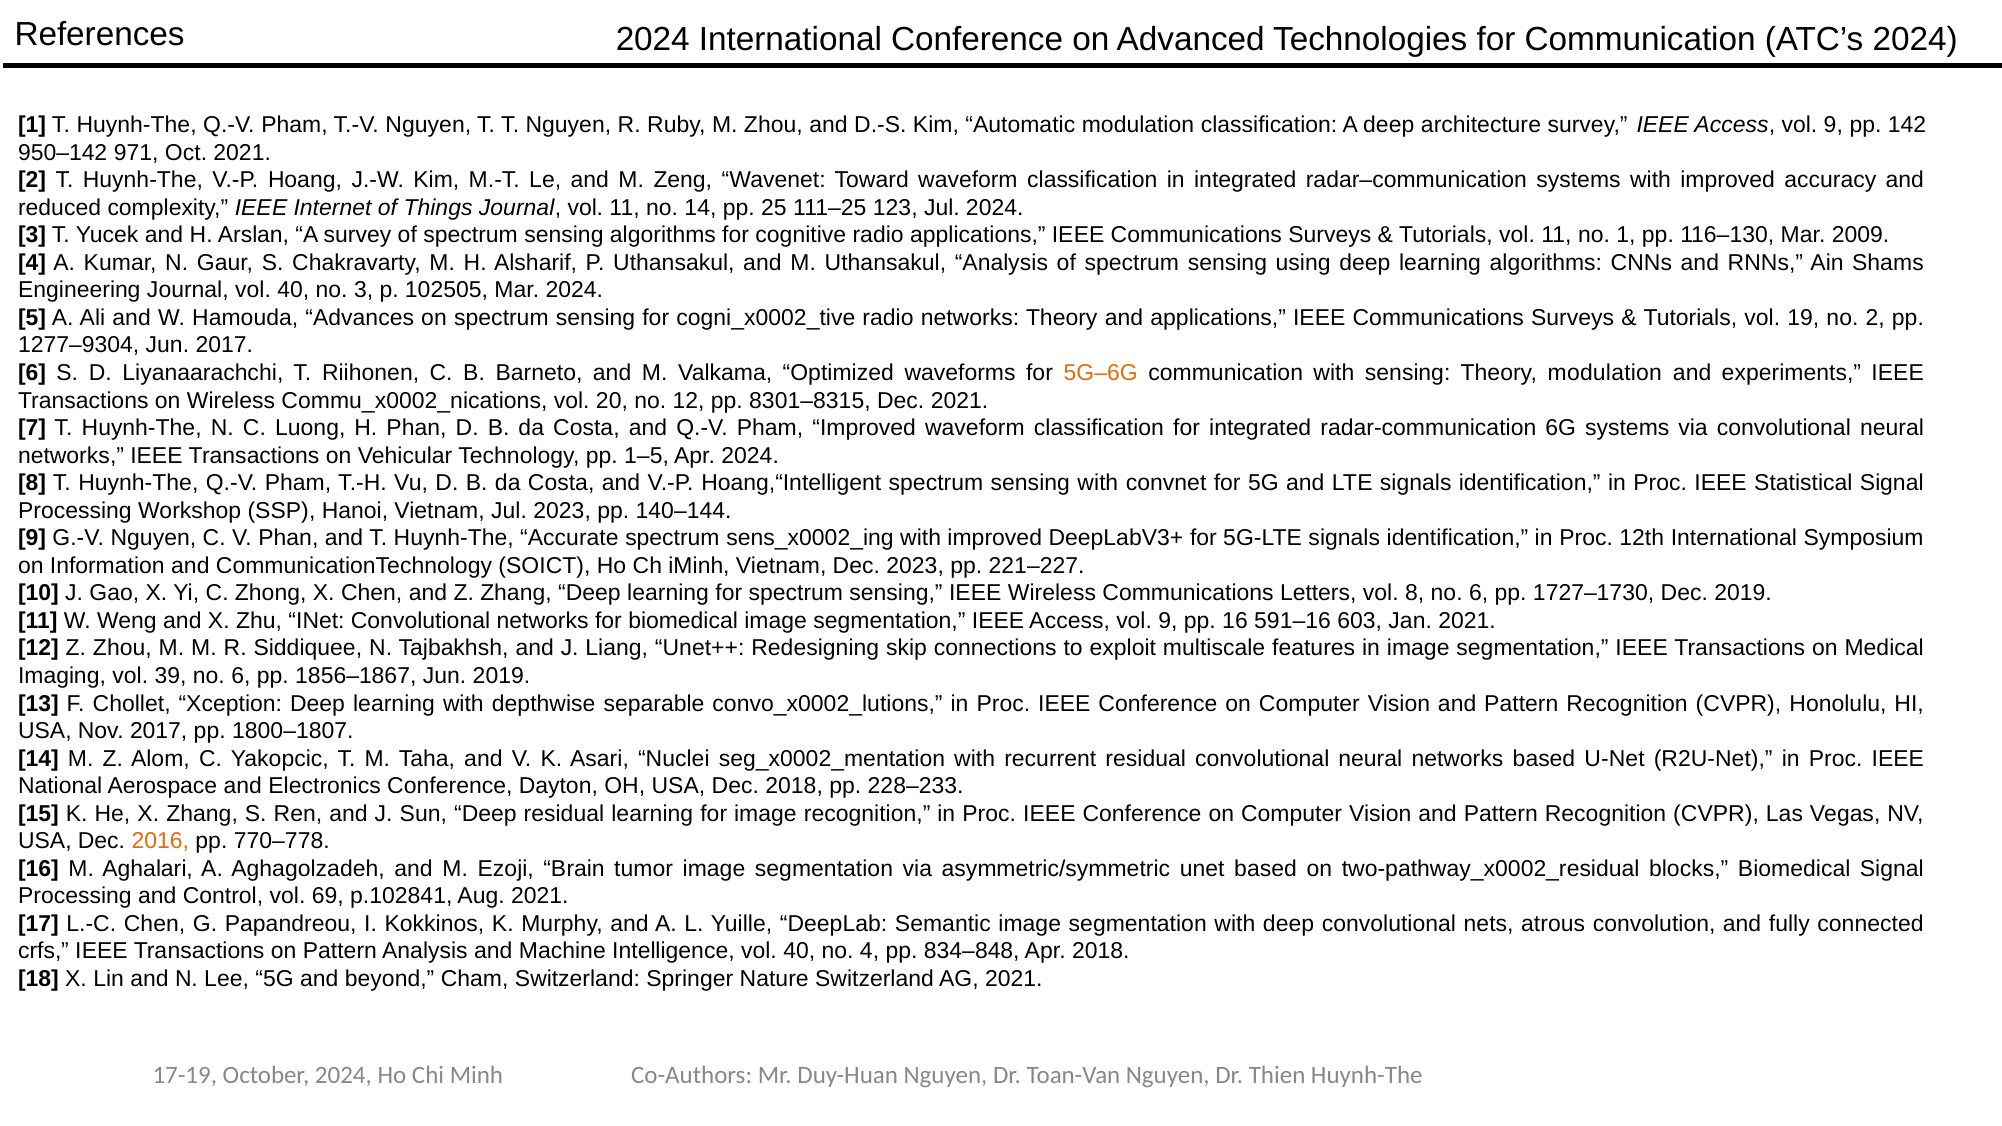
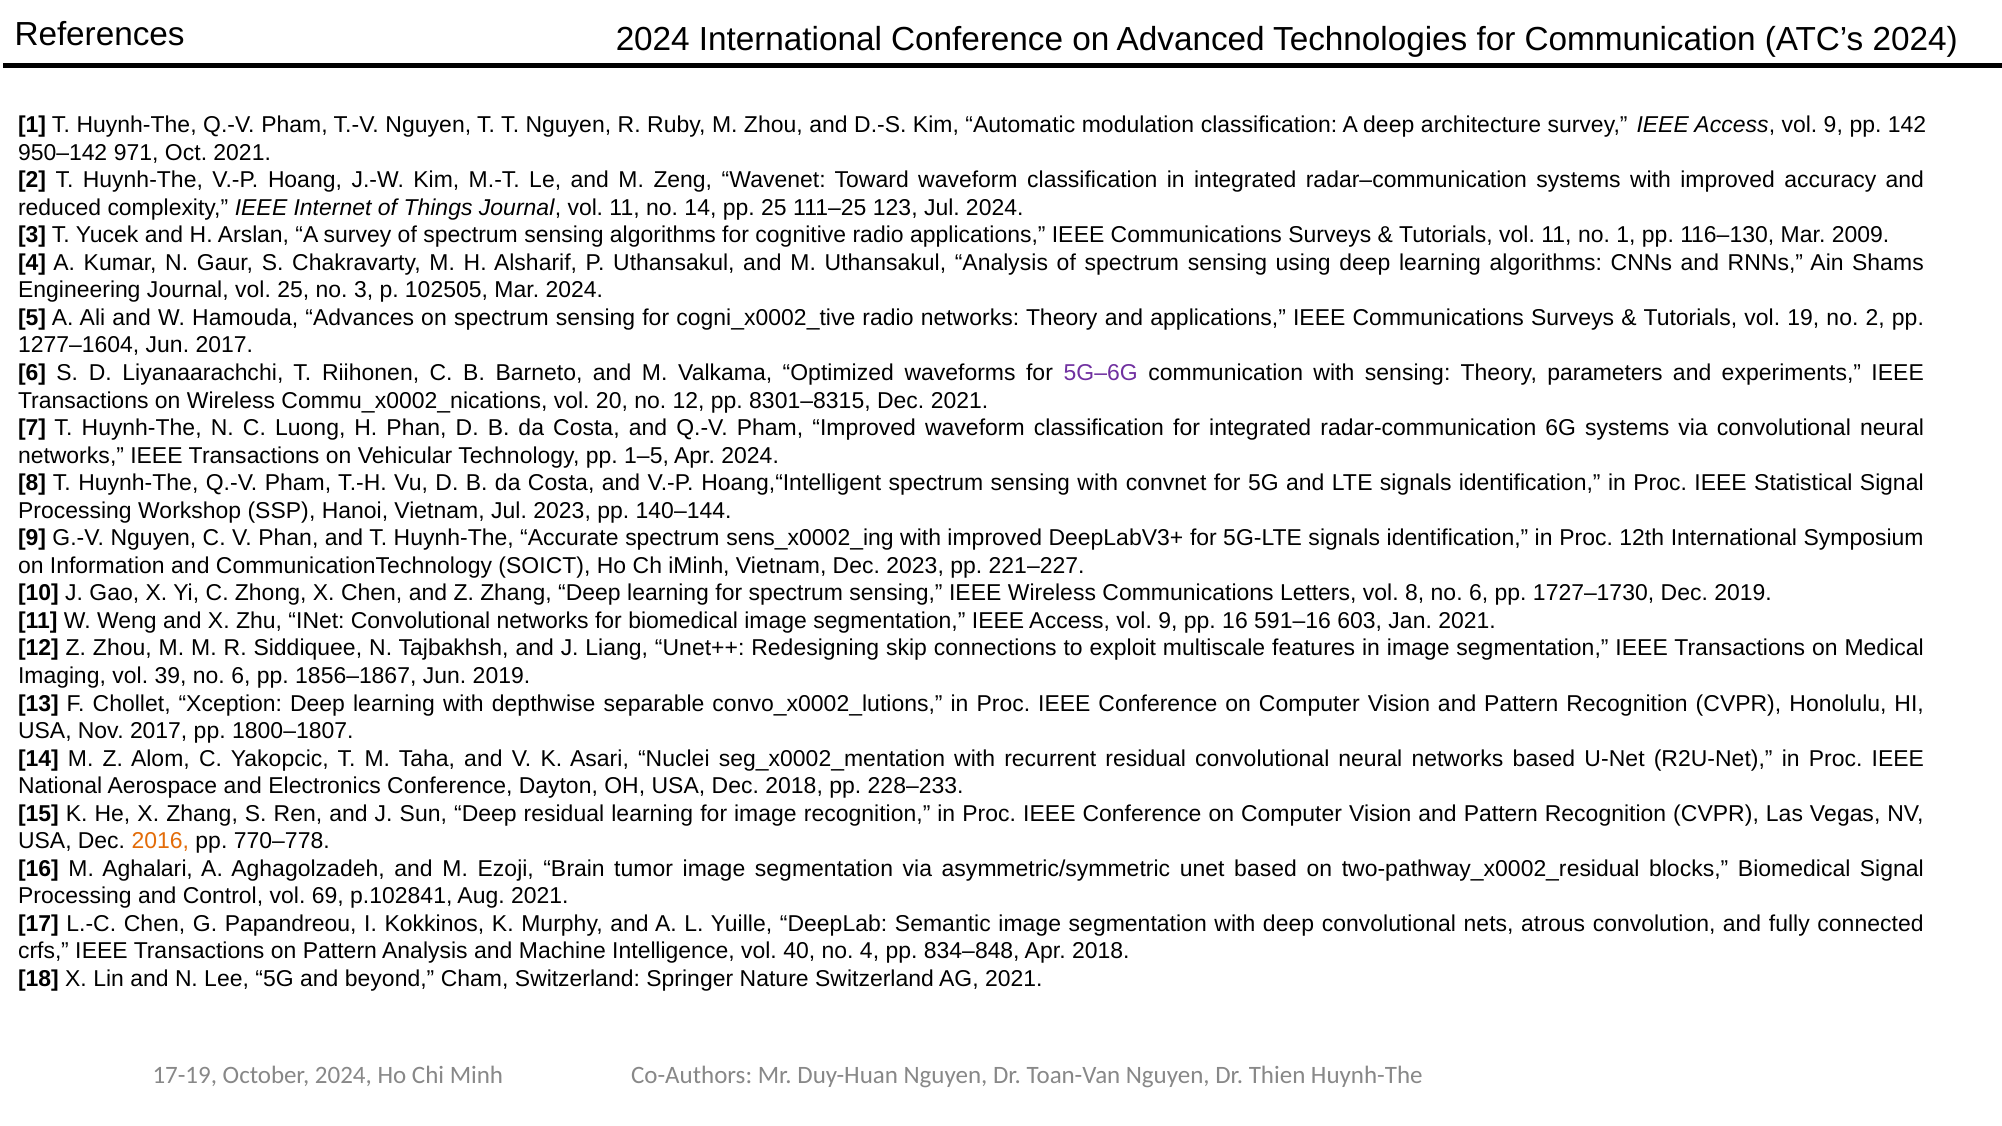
Journal vol 40: 40 -> 25 (293, 290)
1277–9304: 1277–9304 -> 1277–1604 (79, 345)
5G–6G colour: orange -> purple (1101, 373)
Theory modulation: modulation -> parameters (1605, 373)
